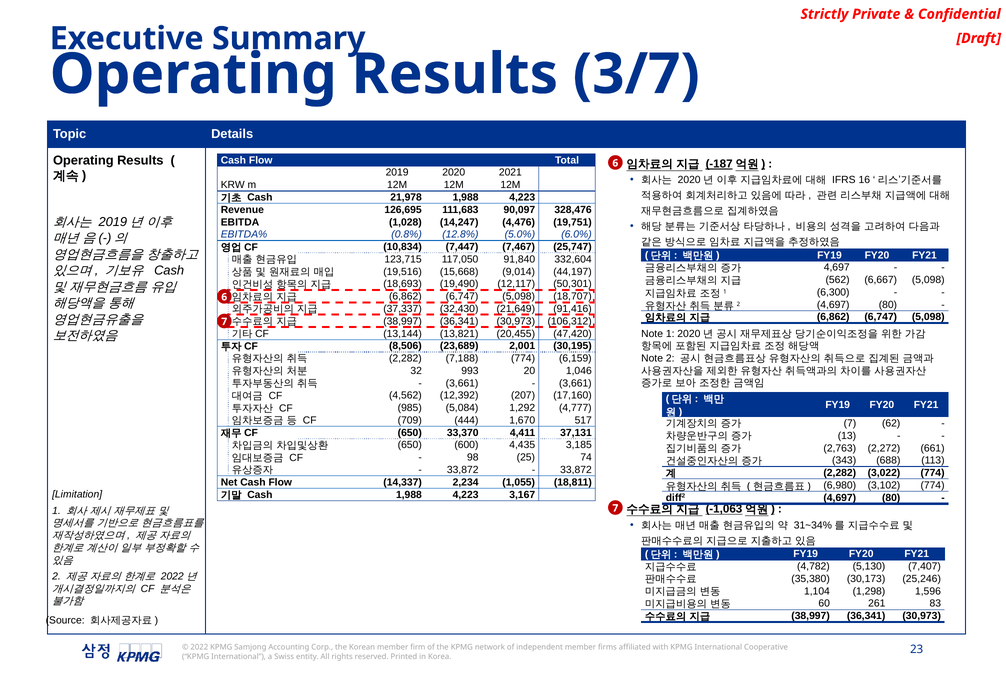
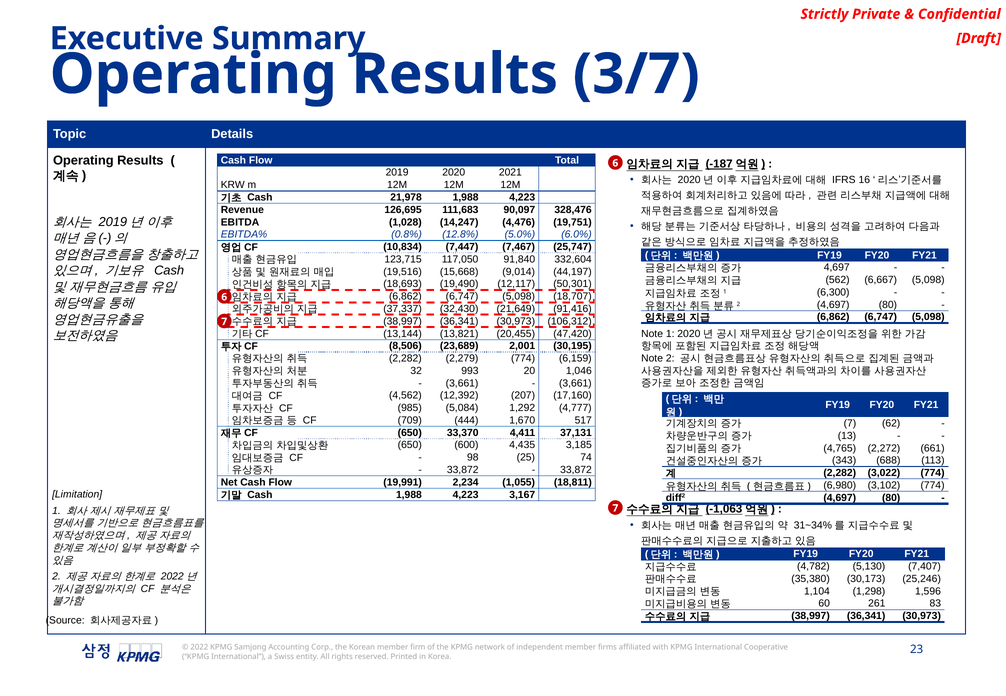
7,188: 7,188 -> 2,279 (462, 359)
2,763: 2,763 -> 4,765 (840, 448)
14,337: 14,337 -> 19,991 (403, 483)
